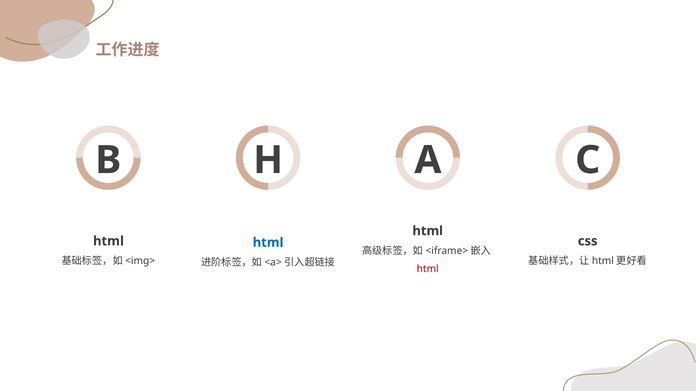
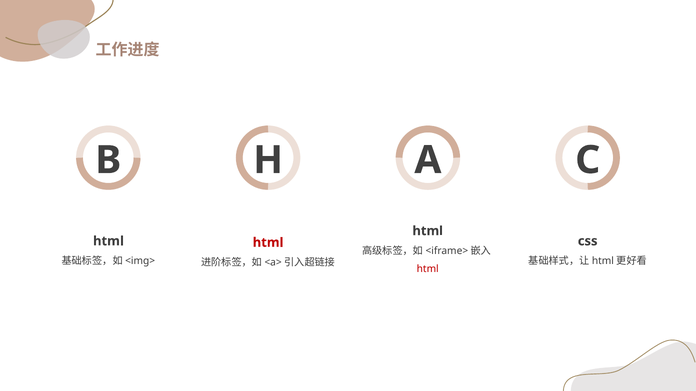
html colour: blue -> red (268, 243)
